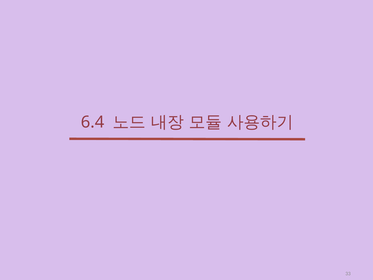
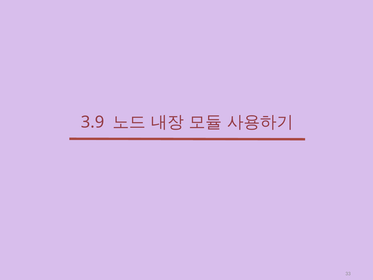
6.4: 6.4 -> 3.9 (93, 122)
